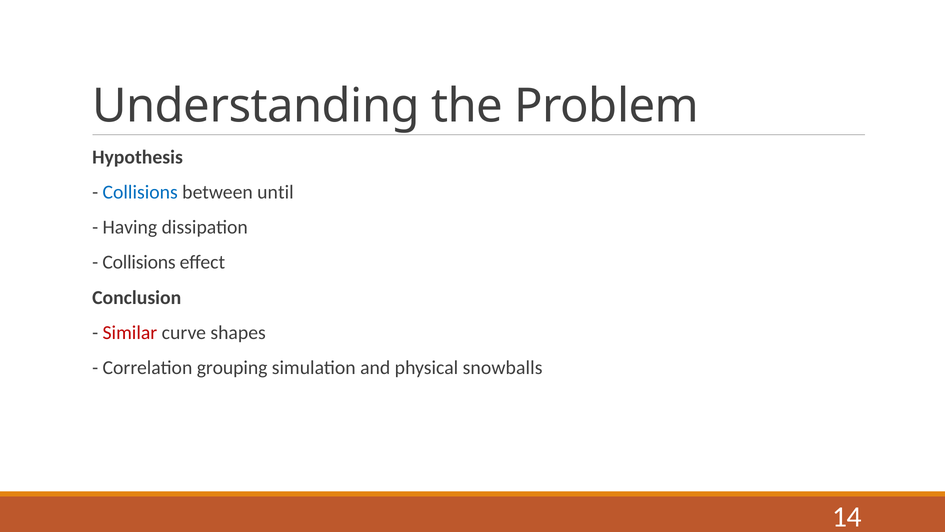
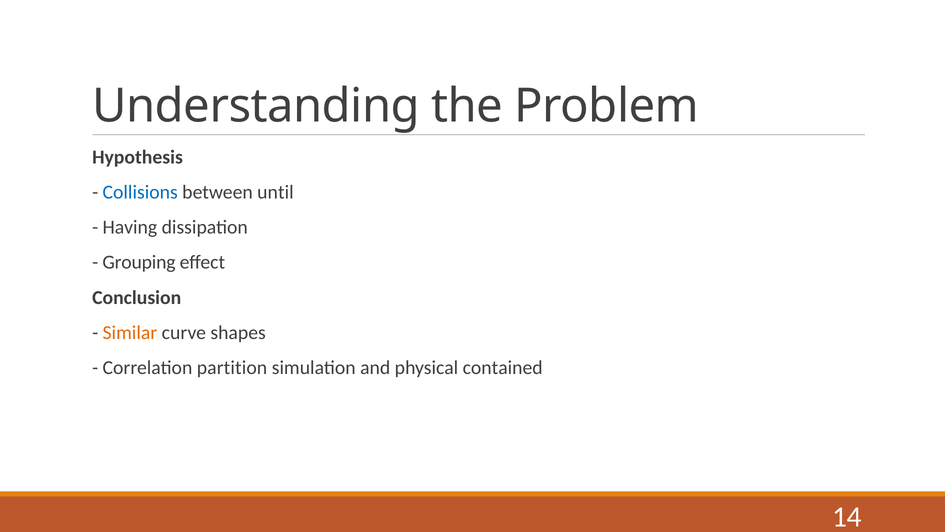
Collisions: Collisions -> Grouping (139, 262)
Similar colour: red -> orange (130, 332)
grouping: grouping -> partition (232, 367)
snowballs: snowballs -> contained (503, 367)
